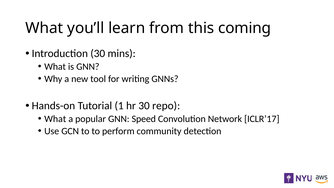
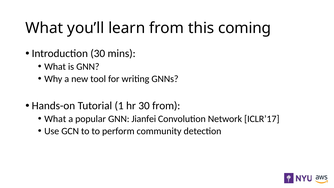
30 repo: repo -> from (166, 106)
Speed: Speed -> Jianfei (144, 119)
